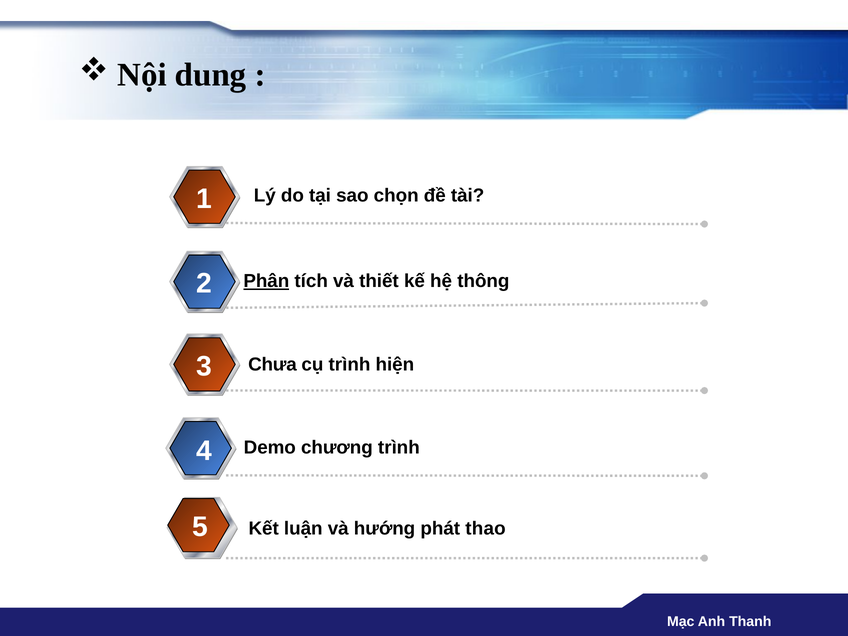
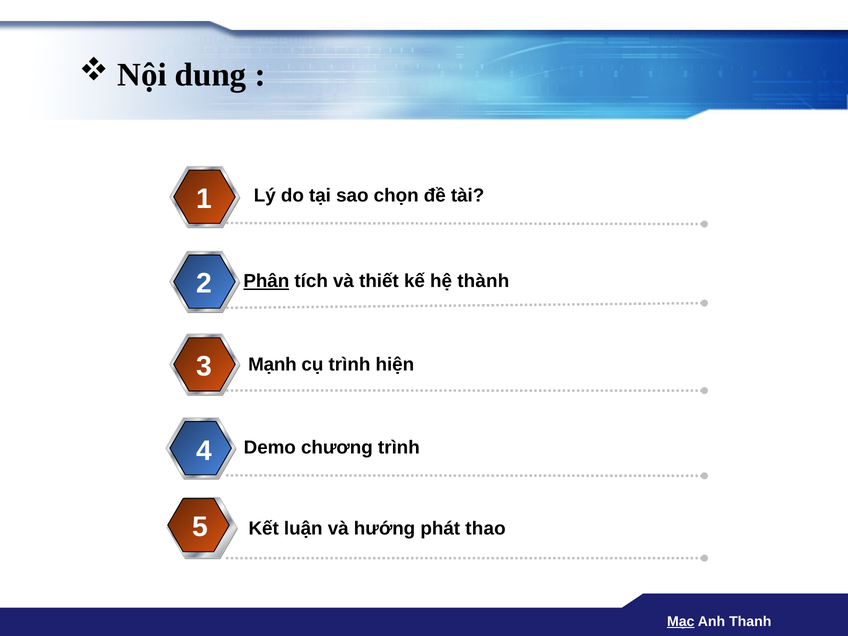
thông: thông -> thành (483, 281)
Chưa: Chưa -> Mạnh (272, 365)
Mạc underline: none -> present (681, 621)
